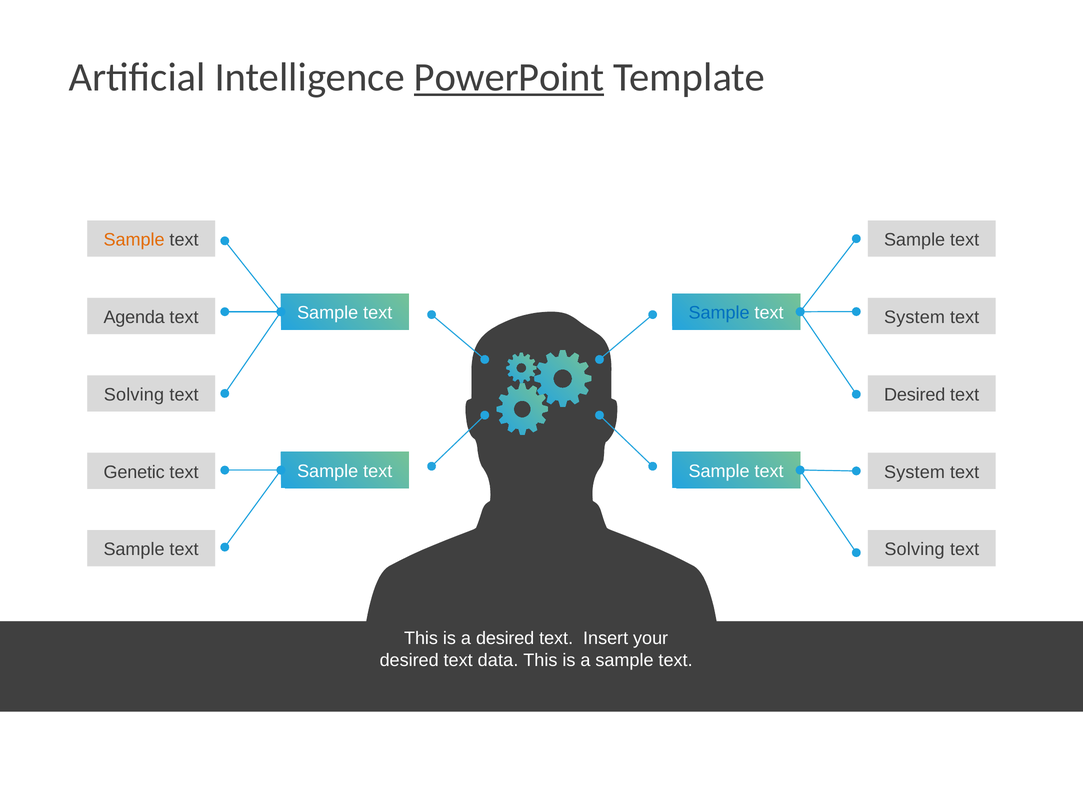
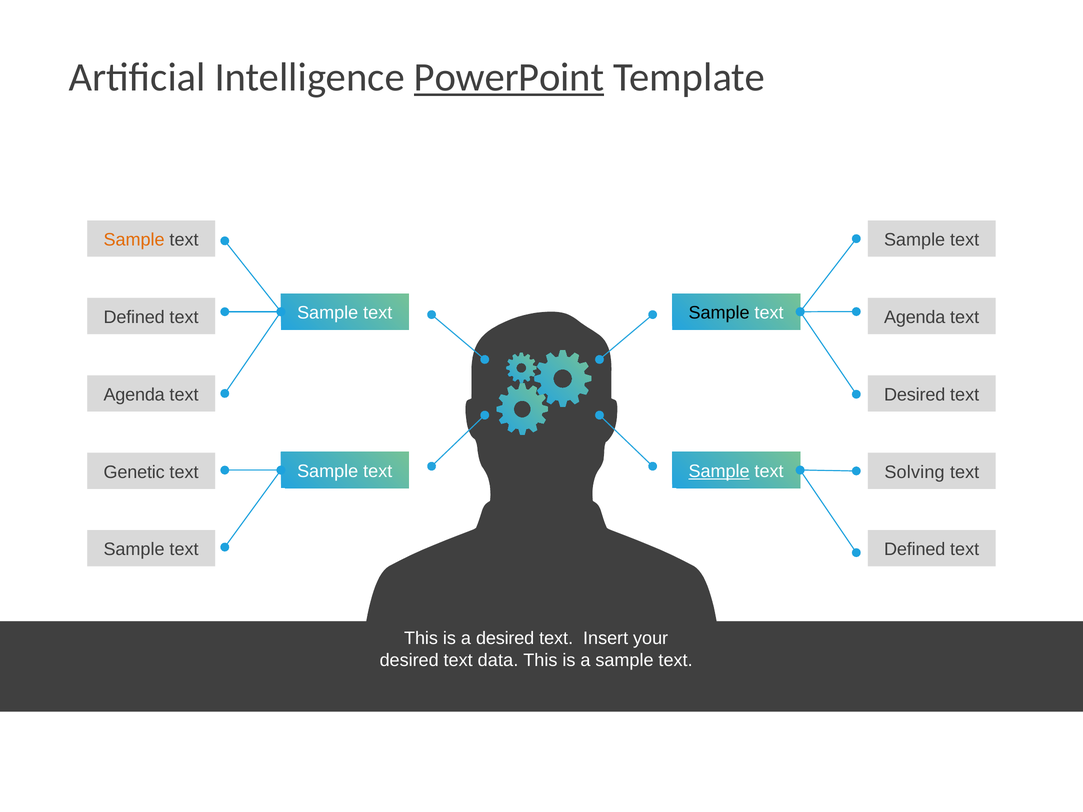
Sample colour: blue -> black (719, 313)
Agenda: Agenda -> Defined (134, 317)
System: System -> Agenda (915, 317)
Solving: Solving -> Agenda (134, 395)
Sample underline: none -> present (719, 471)
System: System -> Solving (915, 472)
Solving: Solving -> Defined (915, 550)
